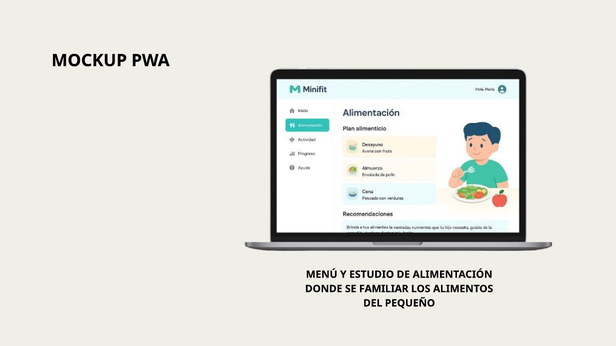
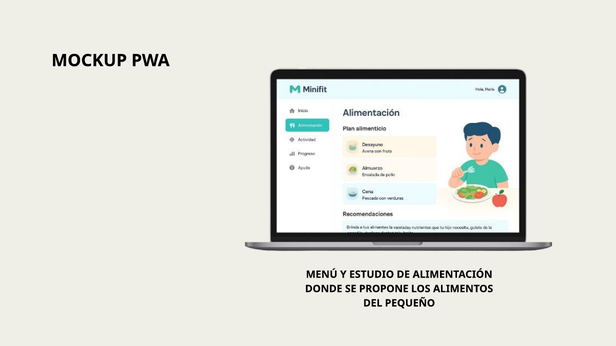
FAMILIAR: FAMILIAR -> PROPONE (384, 289)
